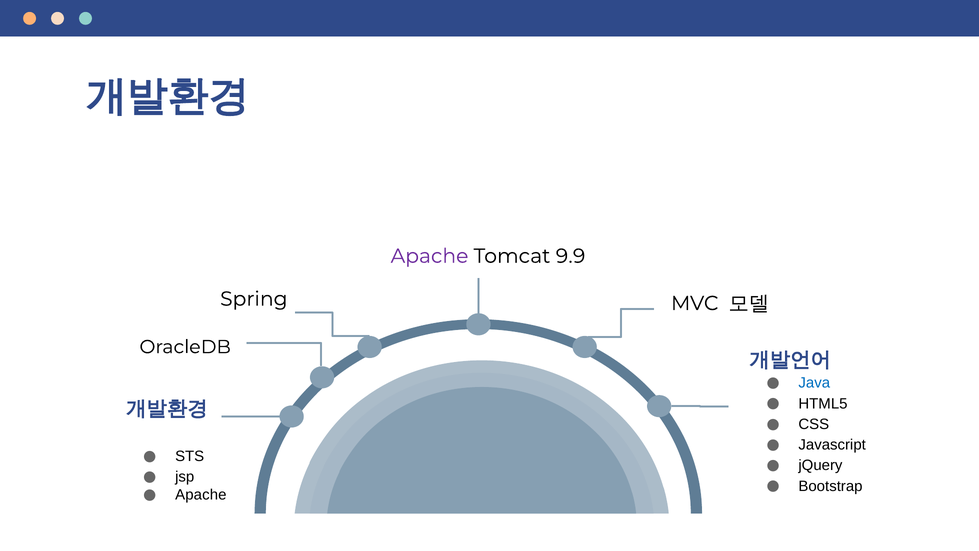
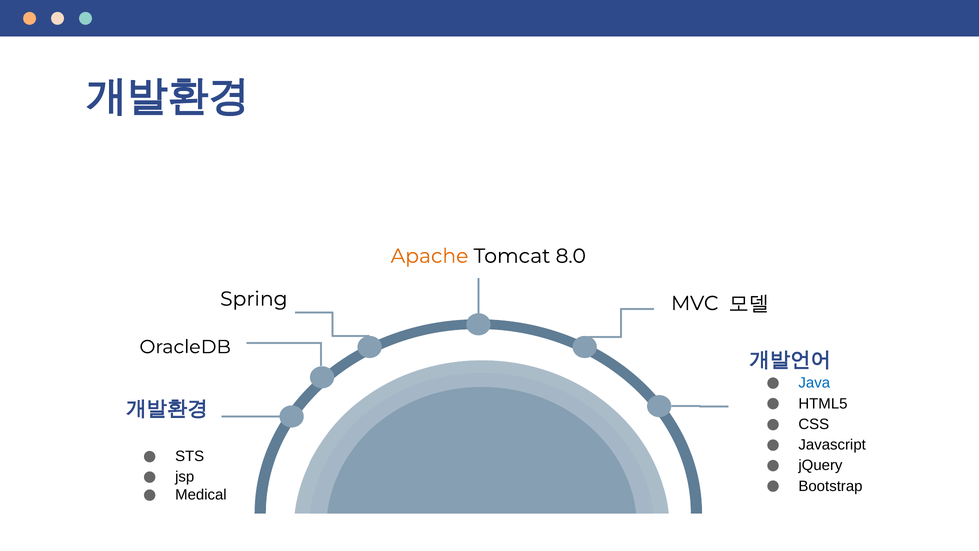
Apache colour: purple -> orange (430, 256)
9.9: 9.9 -> 8.0 (571, 256)
Apache: Apache -> Medical (201, 495)
